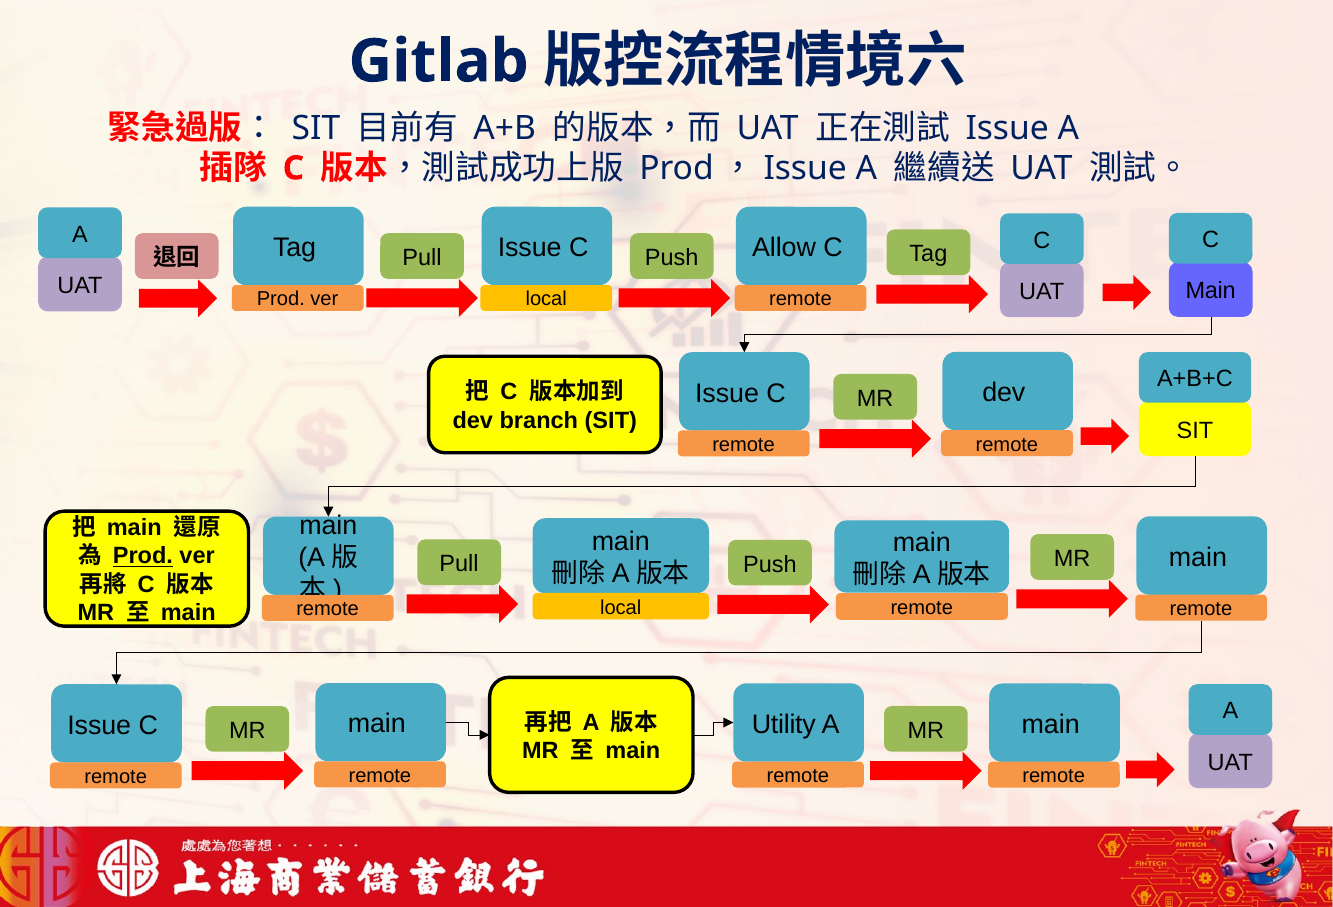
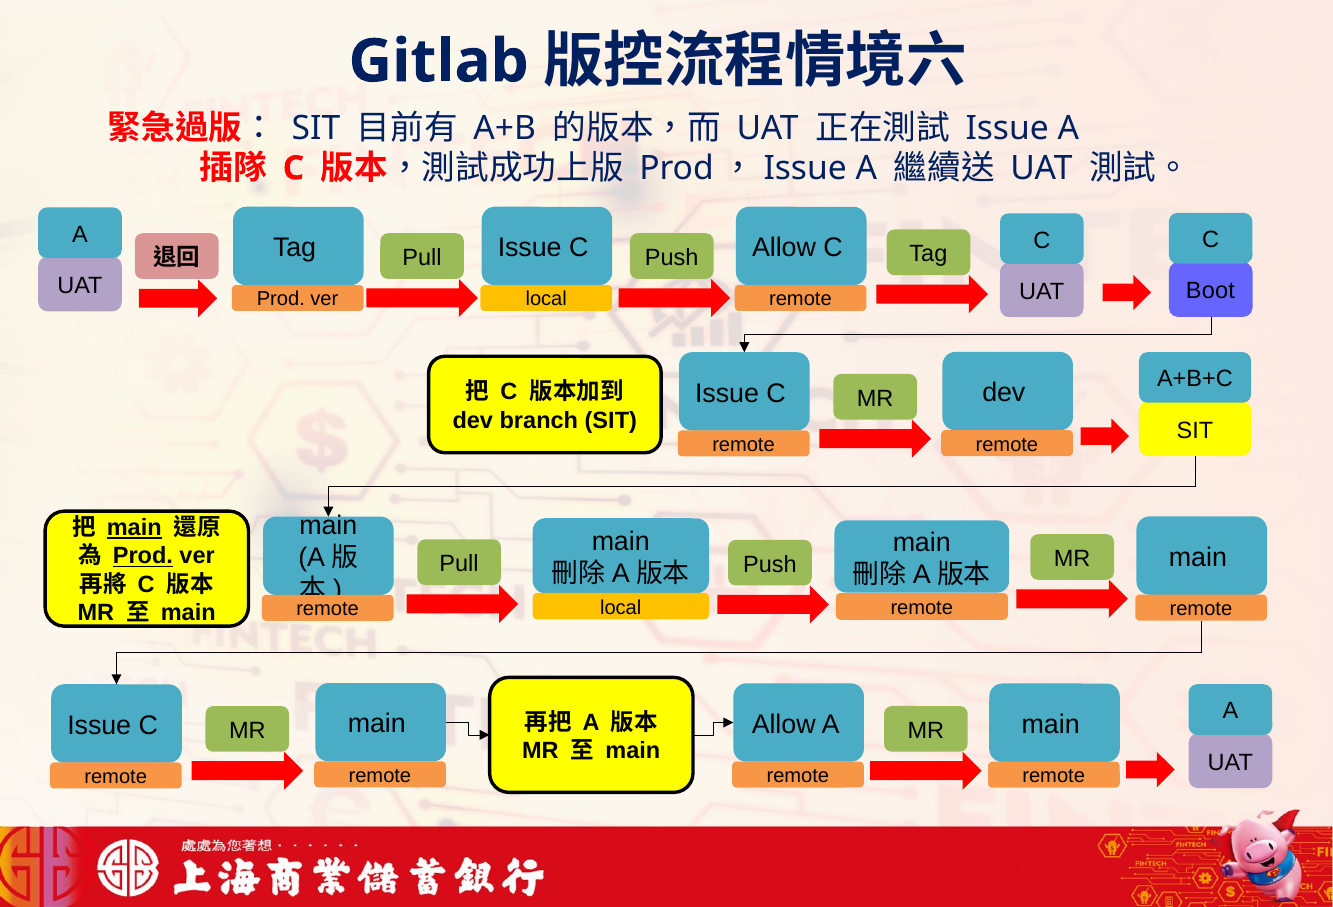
Main: Main -> Boot (1210, 291)
main underline: none -> present (134, 528)
Utility: Utility -> Allow (784, 724)
